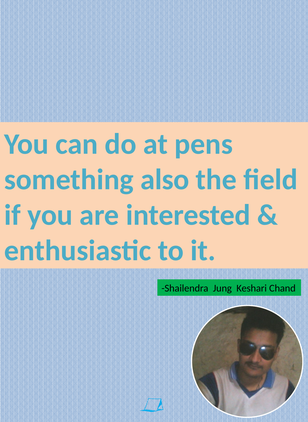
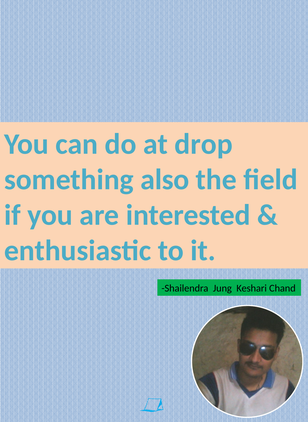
pens: pens -> drop (204, 144)
